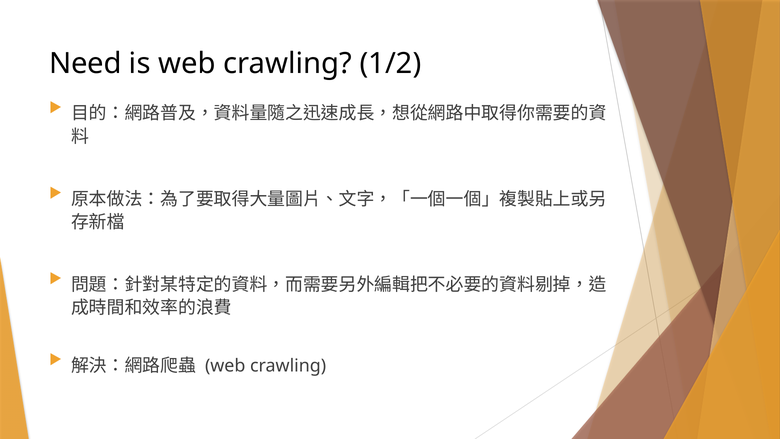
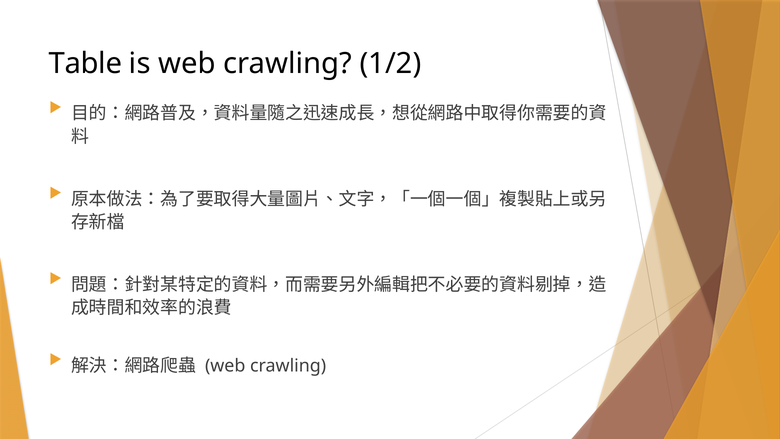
Need: Need -> Table (85, 64)
